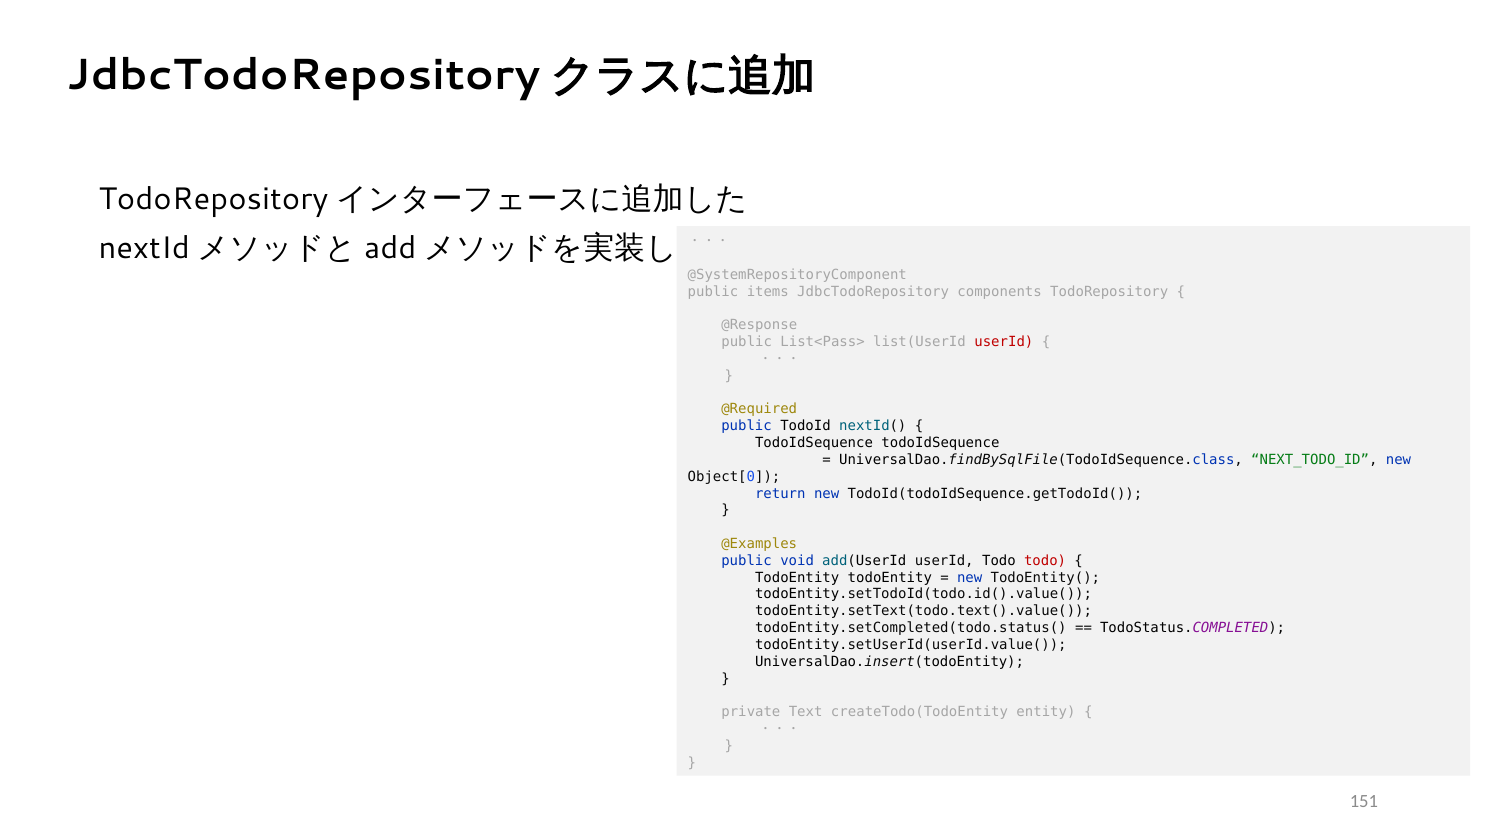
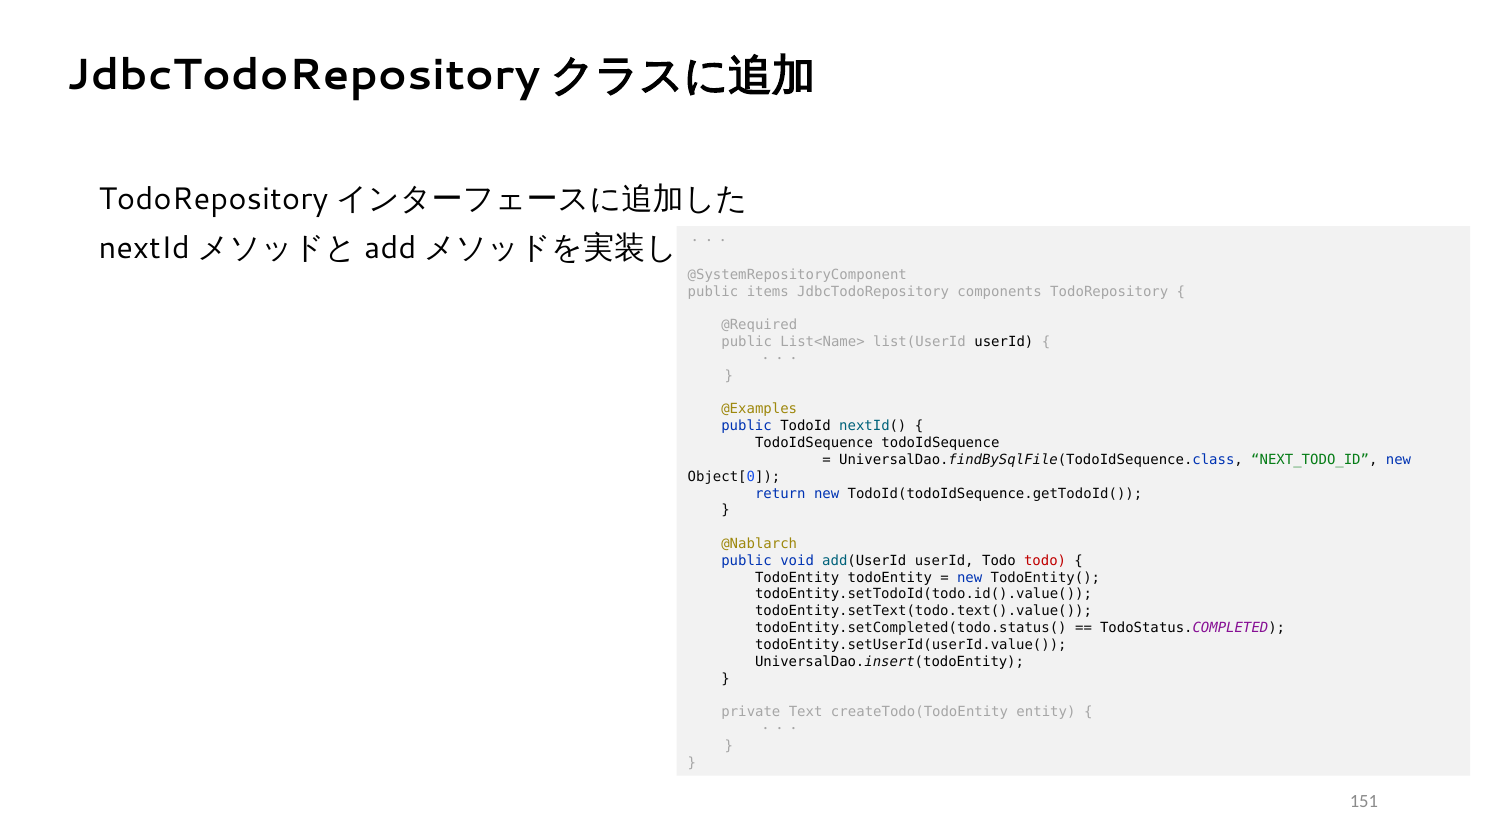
@Response: @Response -> @Required (759, 325)
List<Pass>: List<Pass> -> List<Name> (823, 342)
userId colour: red -> black (1004, 342)
@Required: @Required -> @Examples (759, 409)
@Examples: @Examples -> @Nablarch (759, 544)
